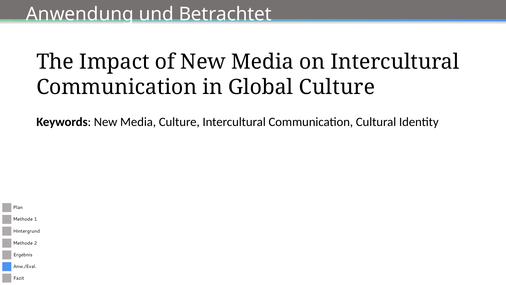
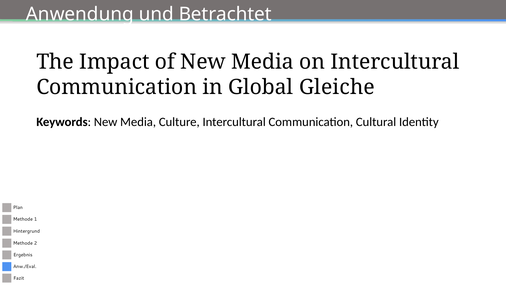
Global Culture: Culture -> Gleiche (337, 87)
